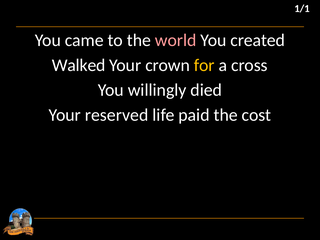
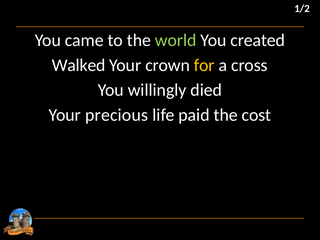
1/1: 1/1 -> 1/2 (302, 9)
world colour: pink -> light green (176, 40)
reserved: reserved -> precious (117, 115)
